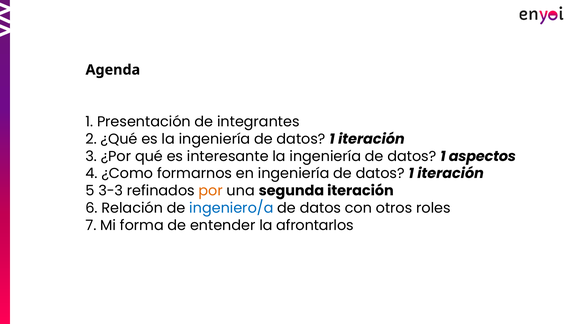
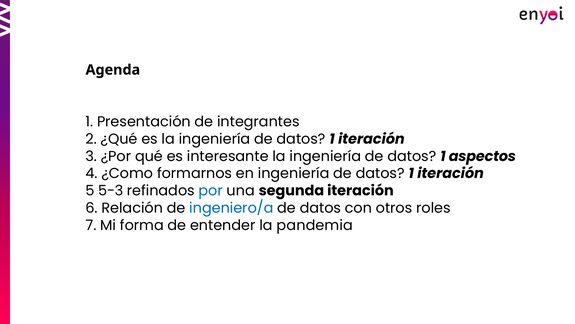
3-3: 3-3 -> 5-3 (111, 190)
por colour: orange -> blue (211, 190)
afrontarlos: afrontarlos -> pandemia (315, 225)
